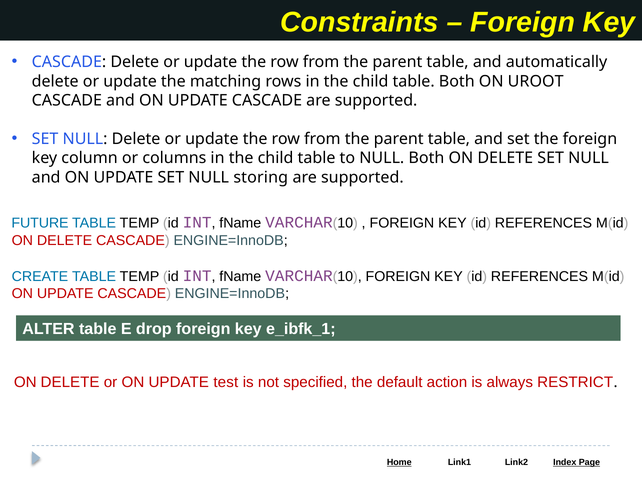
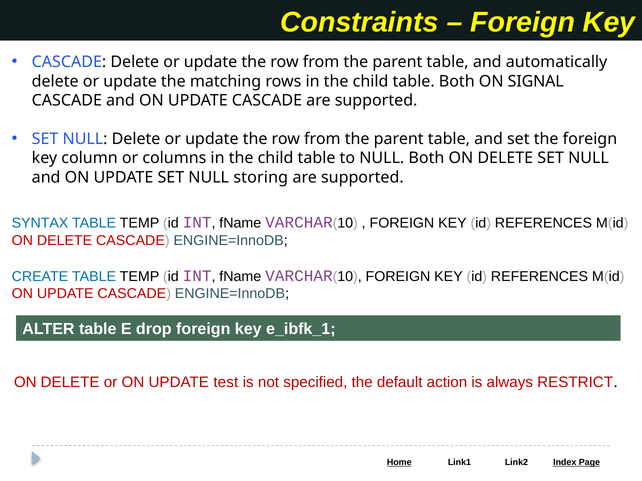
UROOT: UROOT -> SIGNAL (536, 81)
FUTURE: FUTURE -> SYNTAX (40, 223)
